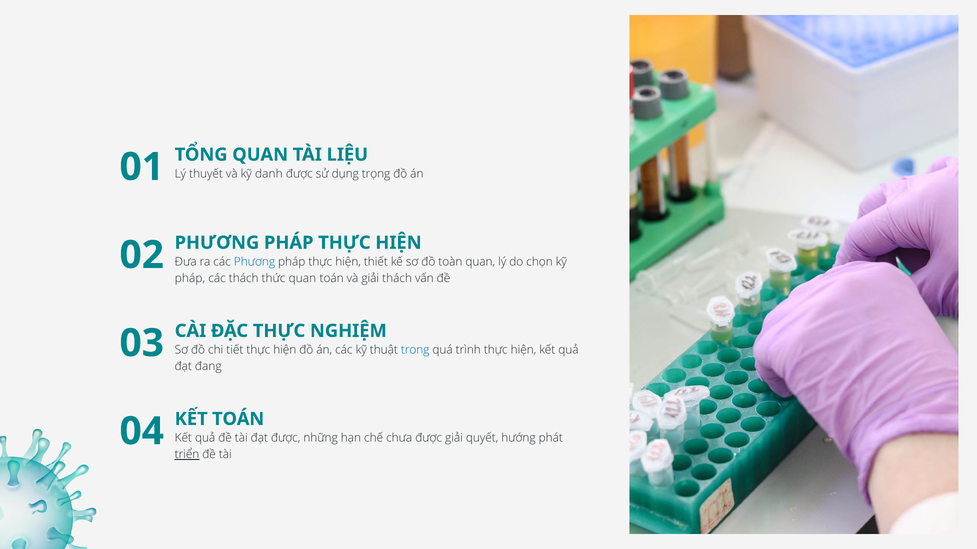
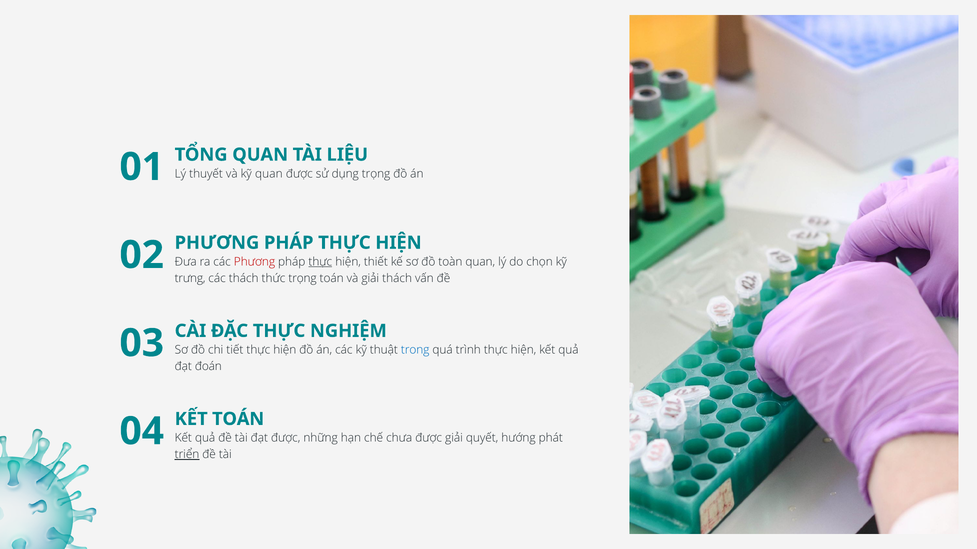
kỹ danh: danh -> quan (269, 174)
Phương colour: blue -> red (254, 262)
thực underline: none -> present (320, 262)
pháp: pháp -> trưng (190, 279)
thức quan: quan -> trọng (303, 279)
đang: đang -> đoán (208, 367)
